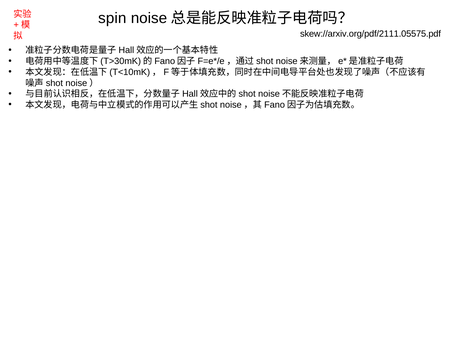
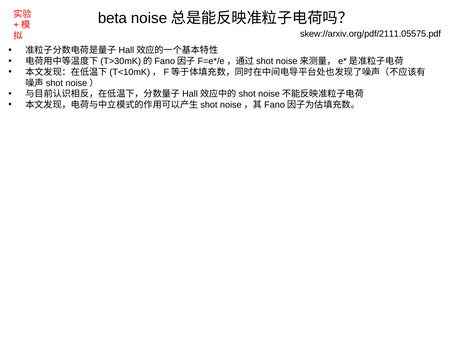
spin: spin -> beta (112, 18)
